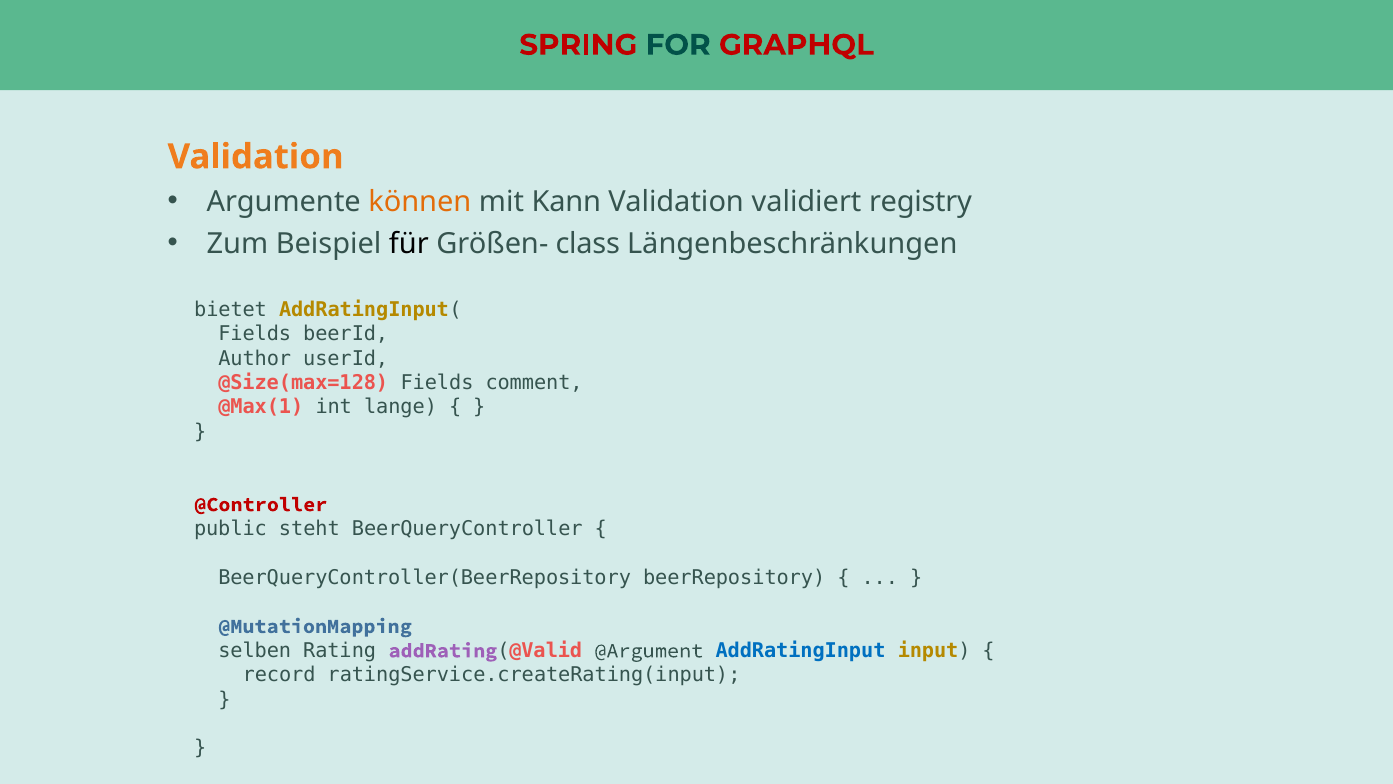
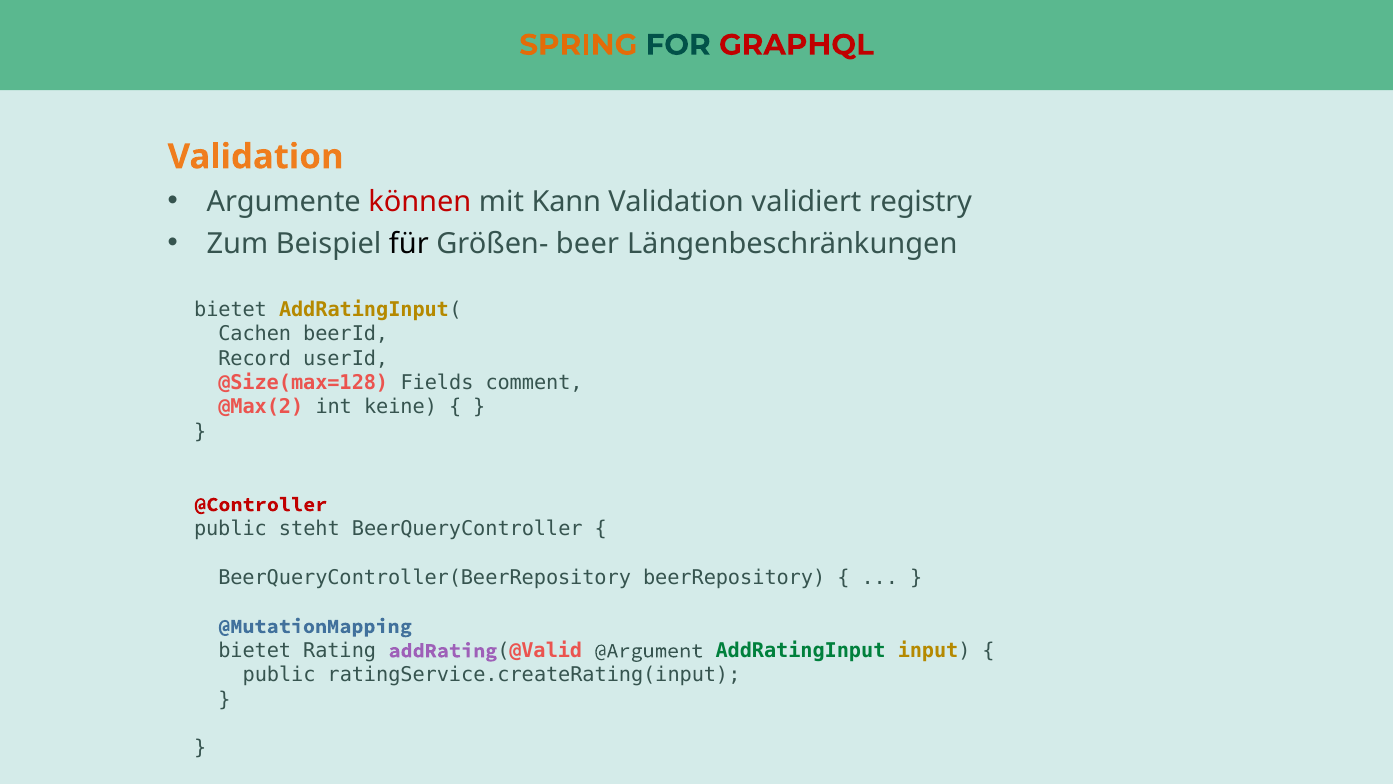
SPRING colour: red -> orange (578, 45)
können colour: orange -> red (420, 202)
class: class -> beer (587, 243)
Fields: Fields -> Cachen (255, 334)
Author: Author -> Record (255, 358)
@Max(1: @Max(1 -> @Max(2 (261, 407)
lange: lange -> keine (401, 407)
selben: selben -> bietet (255, 650)
AddRatingInput colour: blue -> green (801, 650)
record: record -> public (279, 675)
